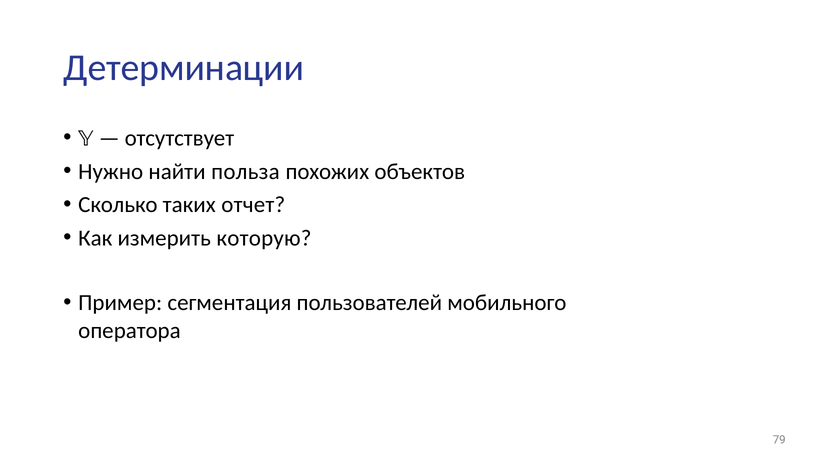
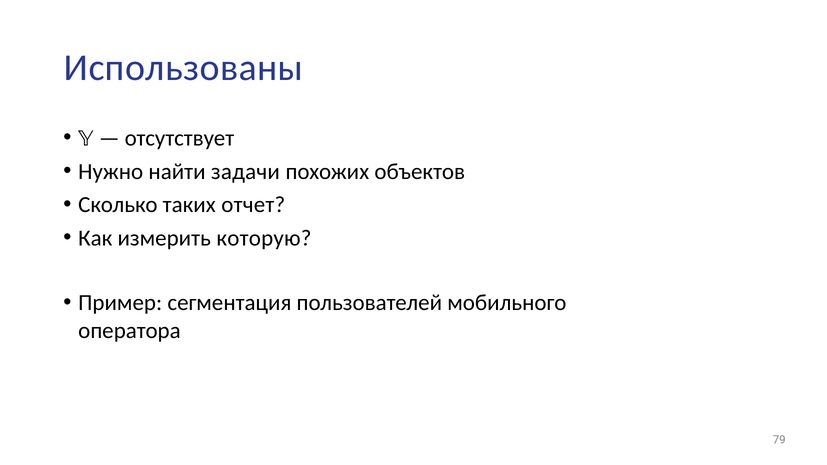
Детерминации: Детерминации -> Использованы (183, 68)
польза: польза -> задачи (245, 172)
